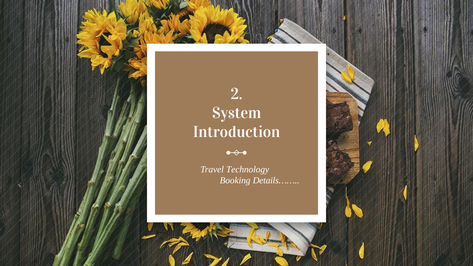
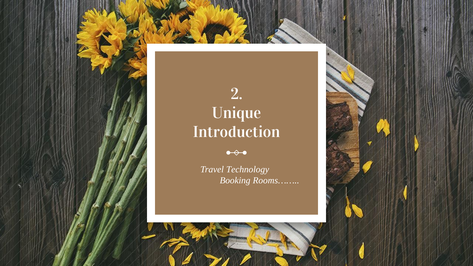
System: System -> Unique (237, 113)
Details……: Details…… -> Rooms…… (276, 181)
